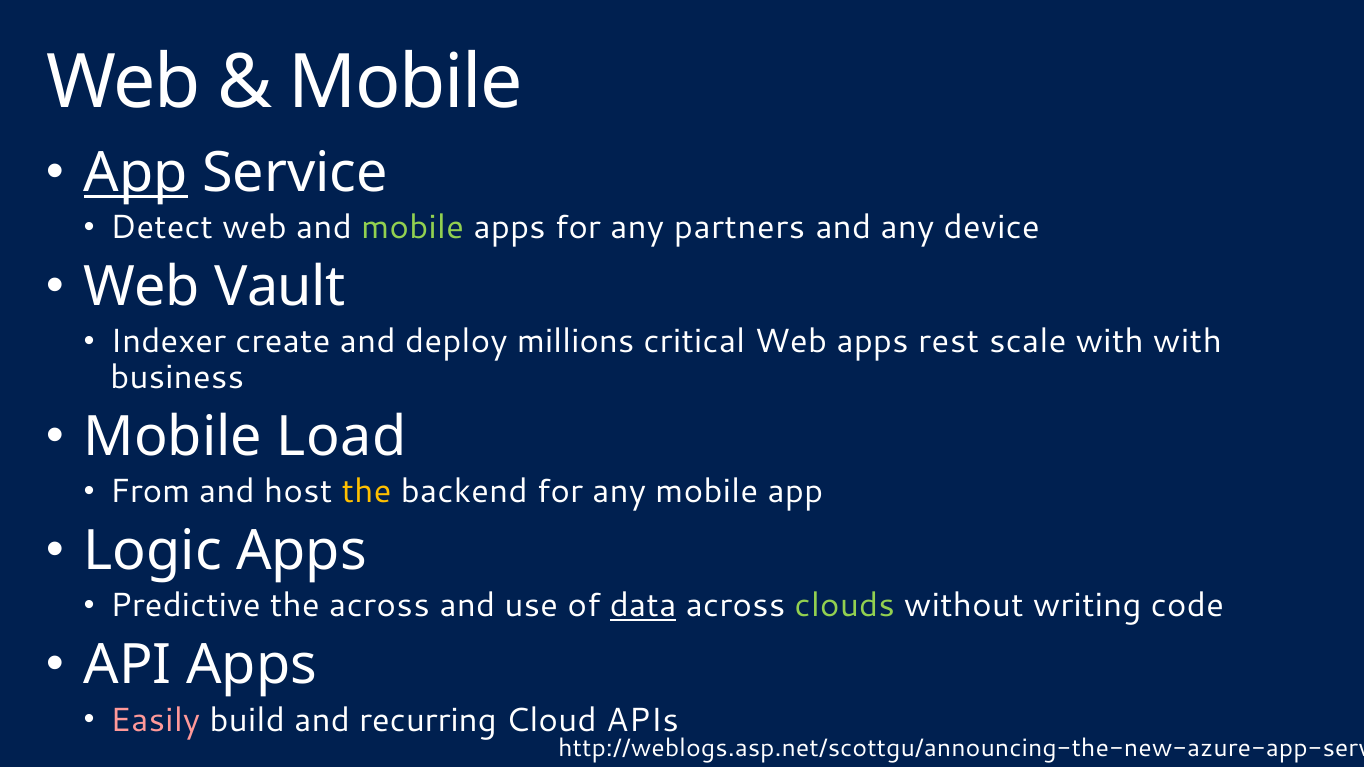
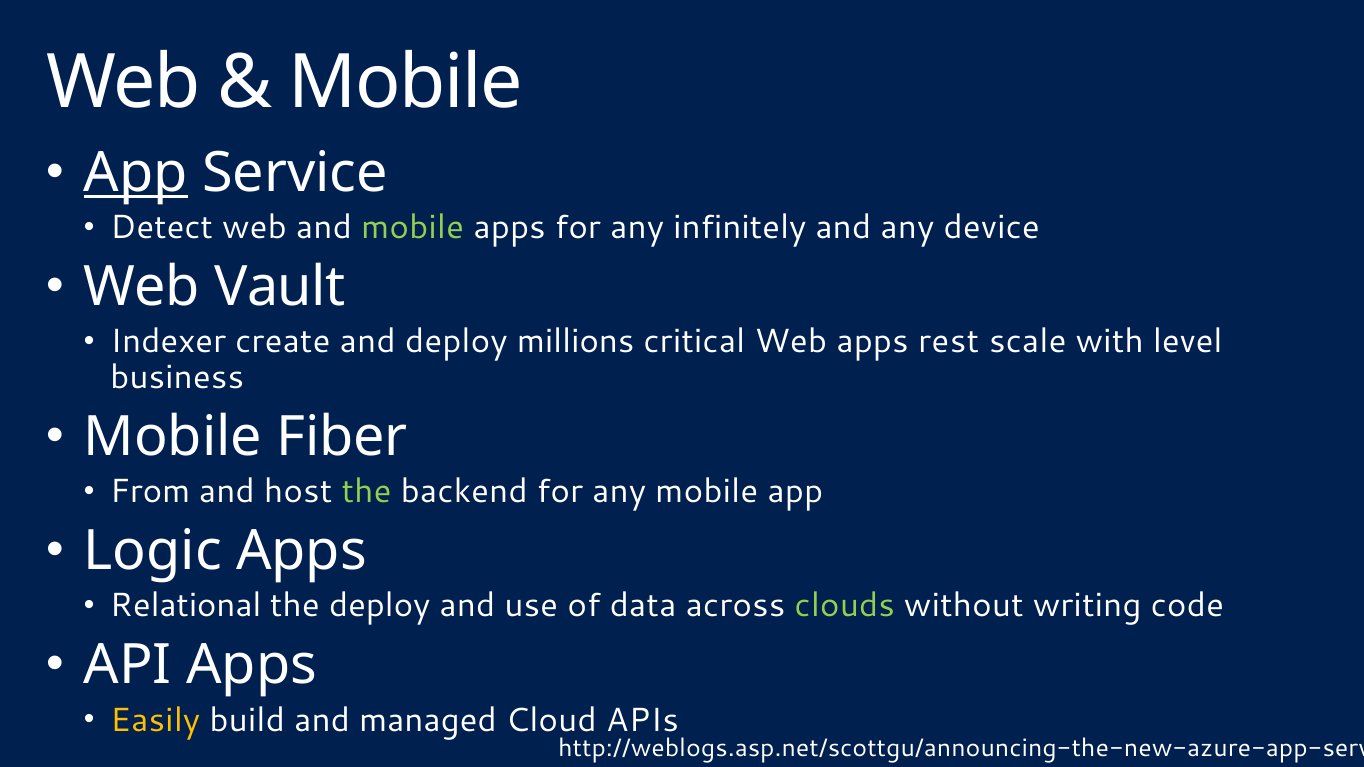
partners: partners -> infinitely (740, 228)
with with: with -> level (1188, 342)
Load: Load -> Fiber (342, 437)
the colour: yellow -> light green (367, 492)
Predictive: Predictive -> Relational (186, 606)
the across: across -> deploy (380, 606)
data underline: present -> none (643, 606)
Easily colour: pink -> yellow (155, 720)
recurring: recurring -> managed (428, 720)
